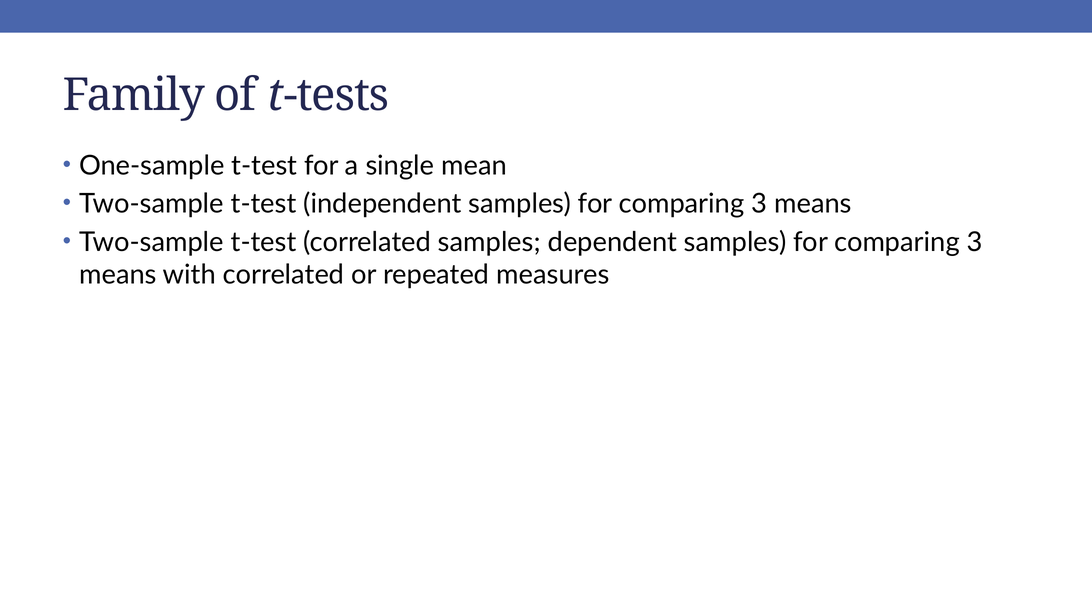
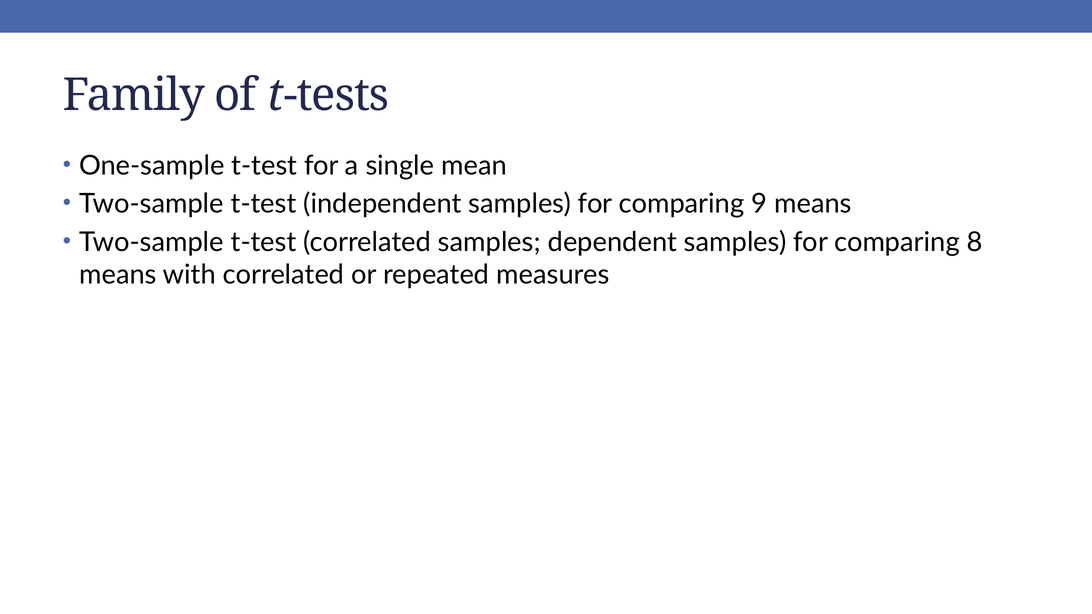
3: 3 -> 9 (759, 204)
3: 3 -> 8 (975, 242)
